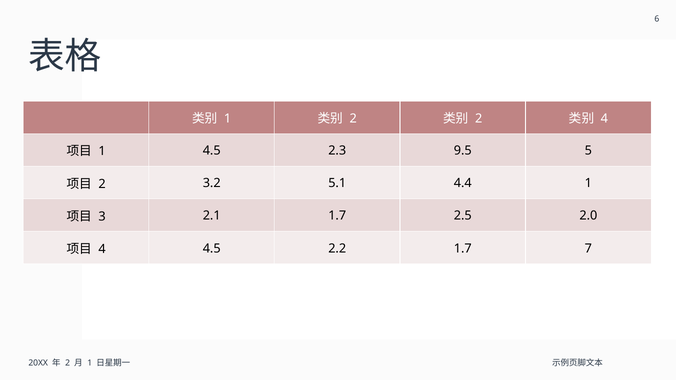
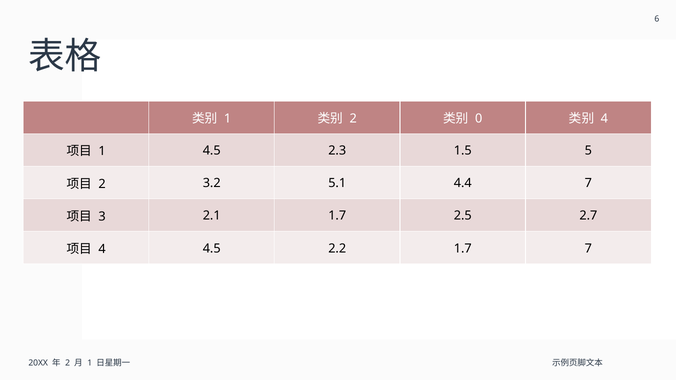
2: 2 -> 0 (479, 119)
9.5: 9.5 -> 1.5 (463, 151)
4.4 1: 1 -> 7 (588, 183)
2.0: 2.0 -> 2.7 (588, 216)
